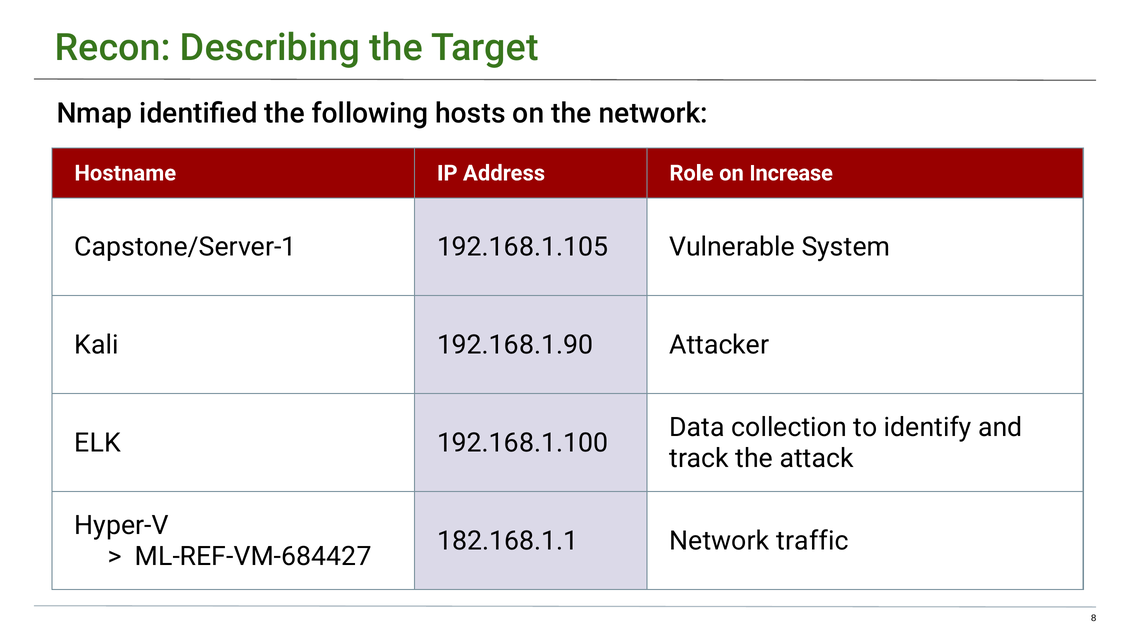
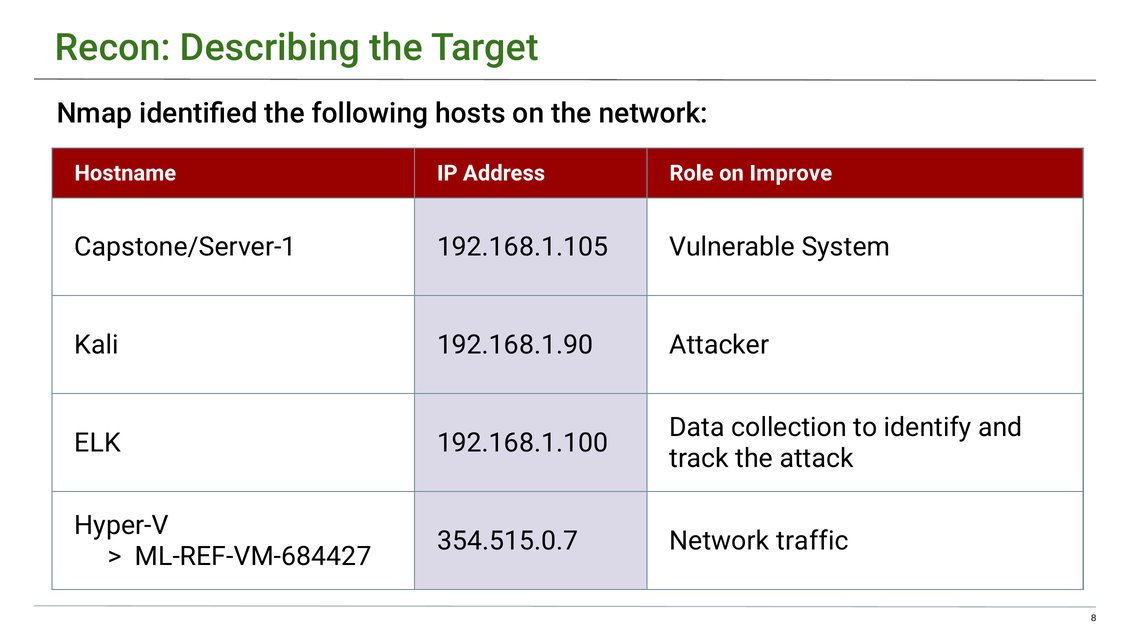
Increase: Increase -> Improve (791, 173)
182.168.1.1: 182.168.1.1 -> 354.515.0.7 (508, 541)
